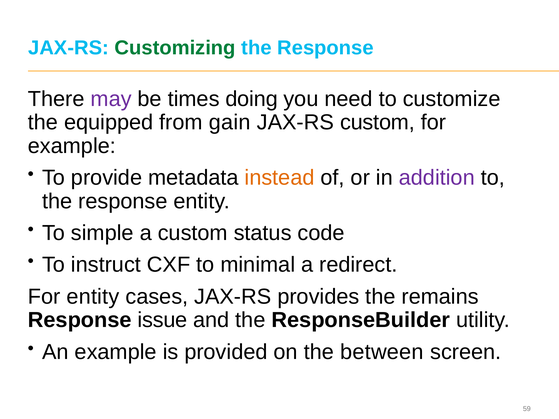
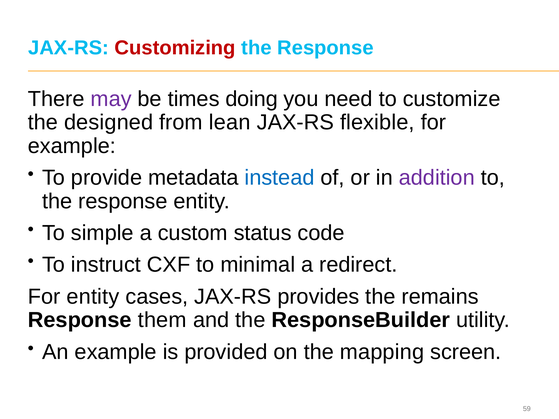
Customizing colour: green -> red (175, 48)
equipped: equipped -> designed (109, 122)
gain: gain -> lean (230, 122)
JAX-RS custom: custom -> flexible (377, 122)
instead colour: orange -> blue (280, 178)
issue: issue -> them (162, 320)
between: between -> mapping (382, 352)
